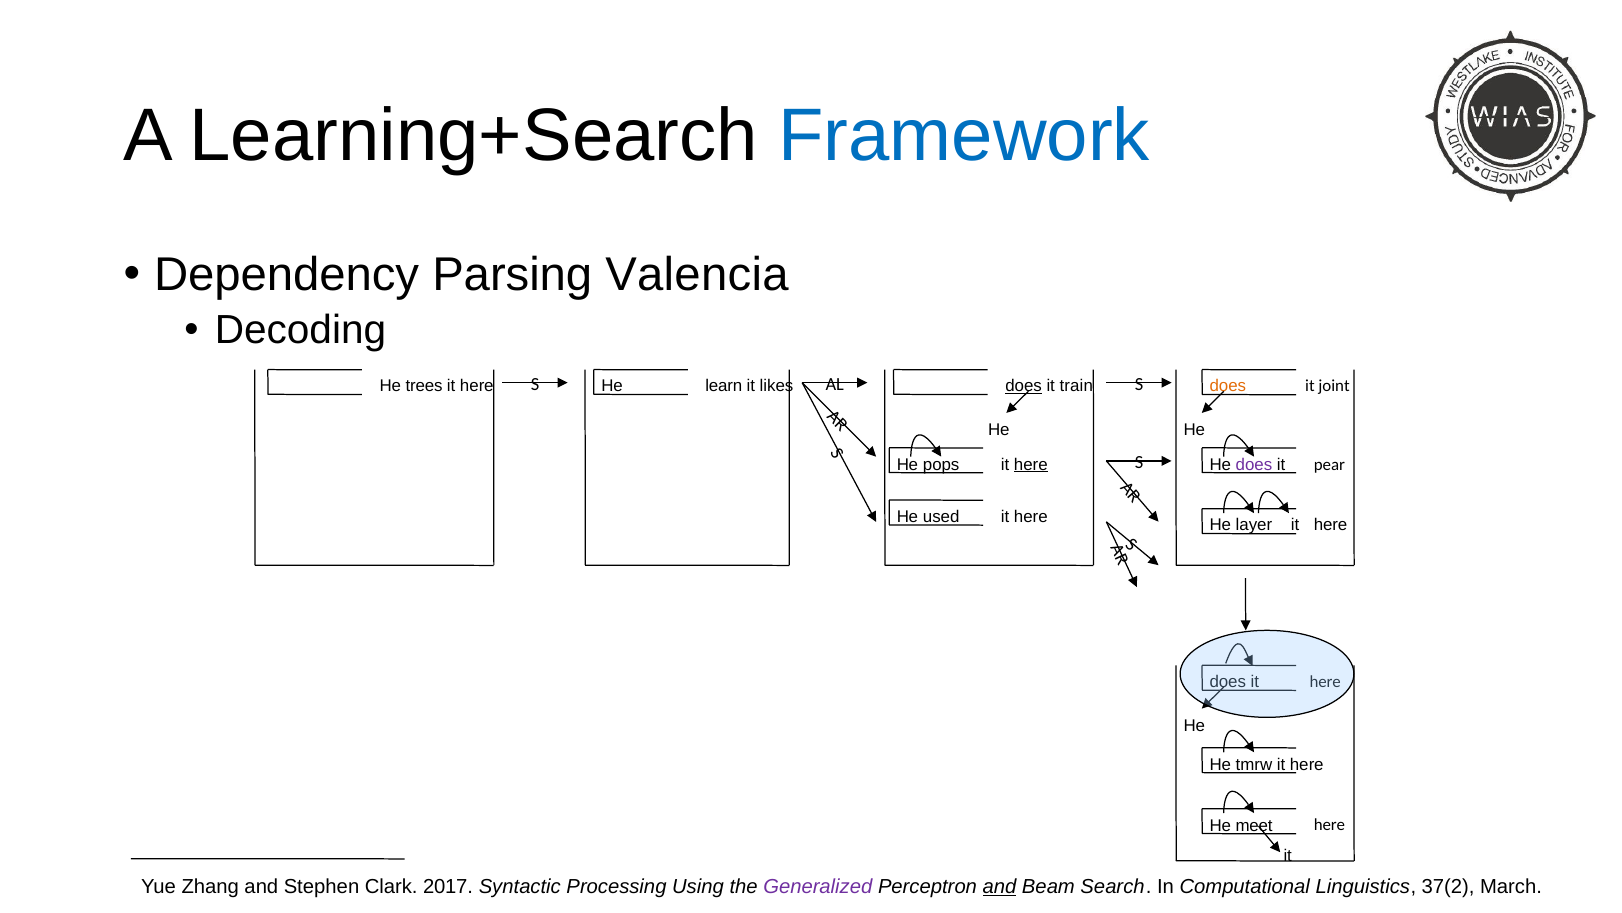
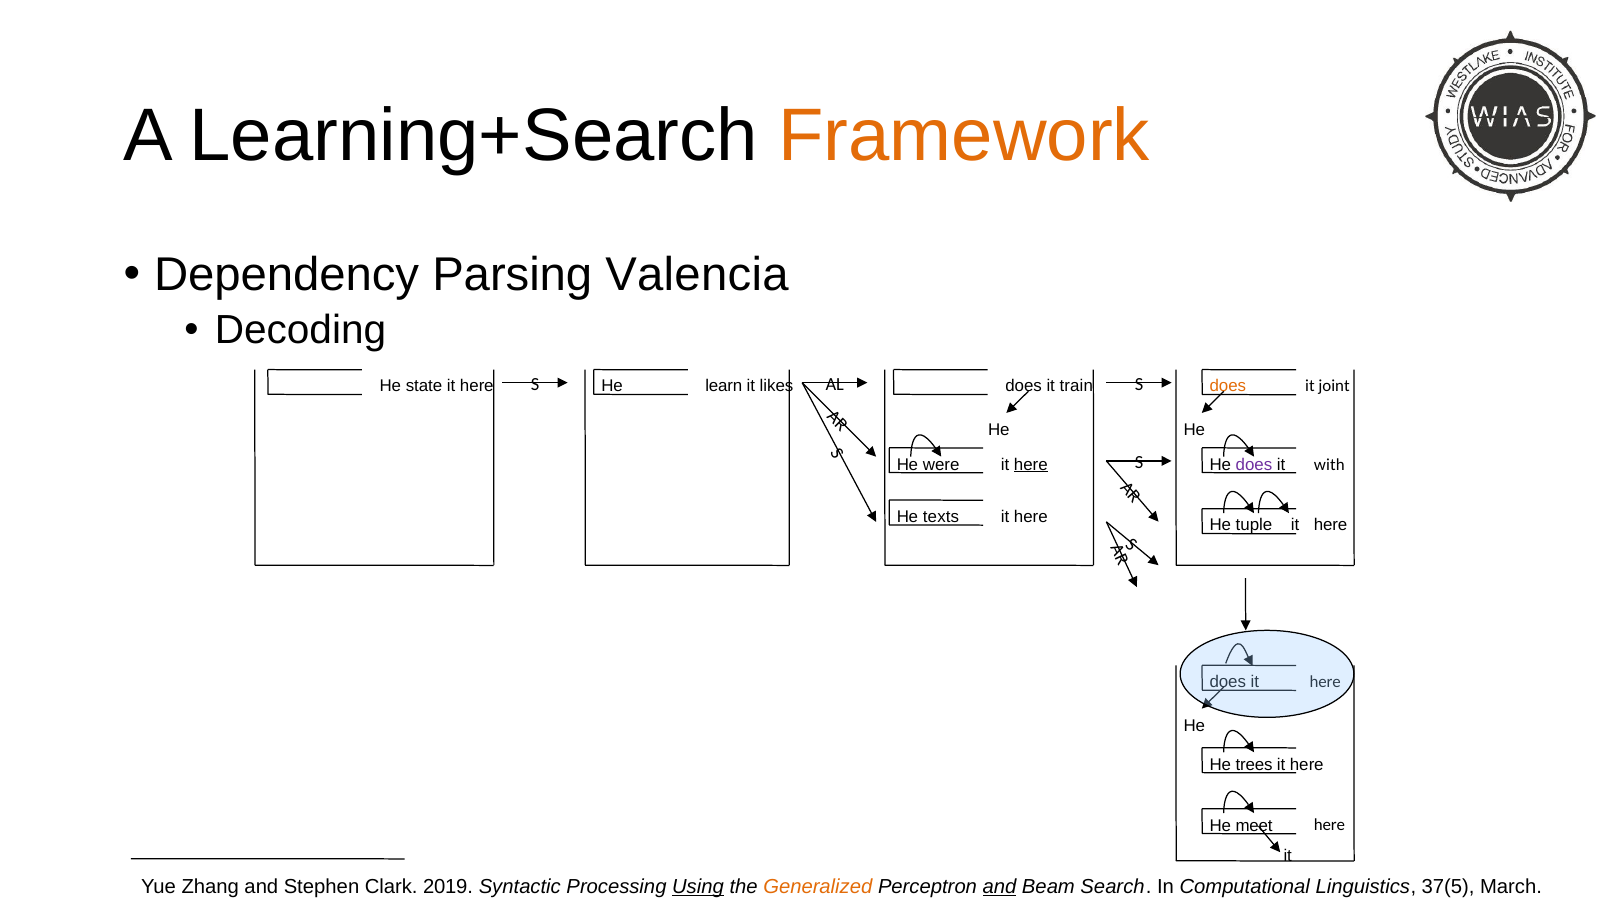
Framework colour: blue -> orange (964, 136)
does underline: present -> none (1024, 386)
trees: trees -> state (424, 386)
pops: pops -> were (941, 464)
pear: pear -> with (1329, 464)
used: used -> texts (941, 516)
layer: layer -> tuple (1254, 525)
tmrw: tmrw -> trees (1254, 764)
2017: 2017 -> 2019 (448, 886)
Using underline: none -> present (698, 886)
Generalized colour: purple -> orange (818, 886)
37(2: 37(2 -> 37(5 (1448, 886)
